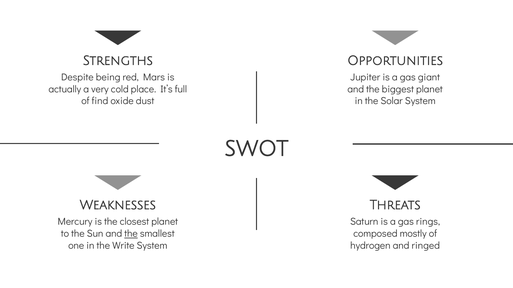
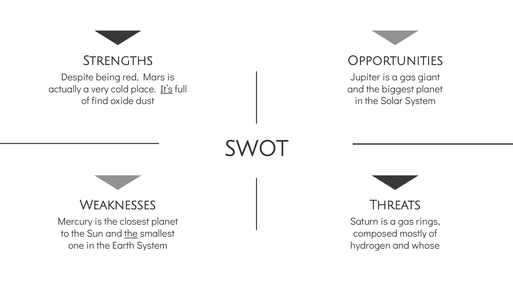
It’s underline: none -> present (166, 89)
ringed: ringed -> whose (426, 246)
Write: Write -> Earth (123, 246)
